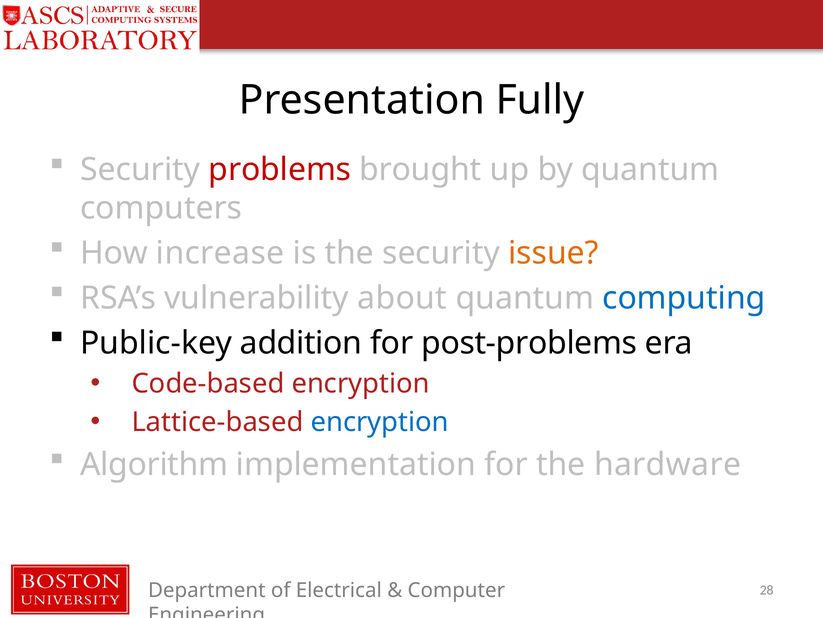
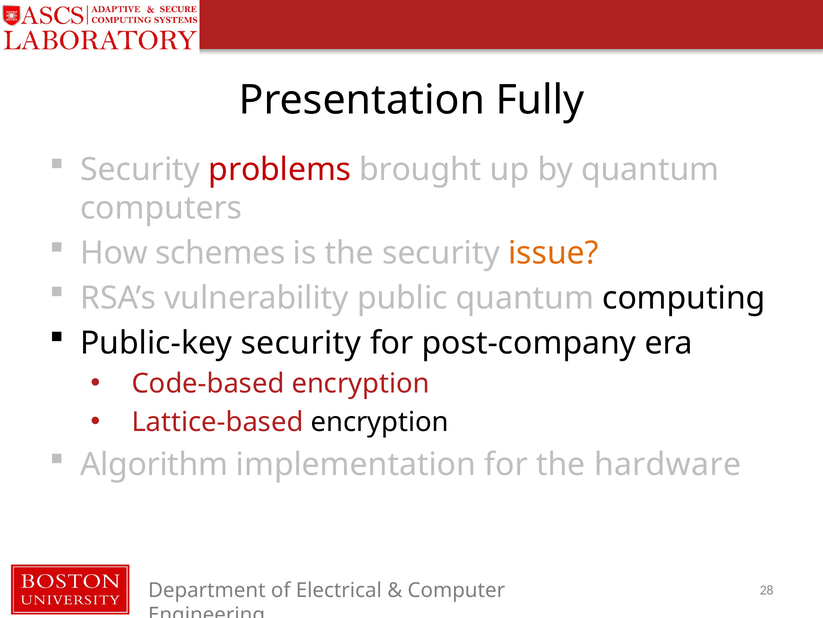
increase: increase -> schemes (220, 253)
about: about -> public (402, 298)
computing colour: blue -> black (684, 298)
Public-key addition: addition -> security (301, 343)
post-problems: post-problems -> post-company (529, 343)
encryption colour: blue -> black (380, 422)
